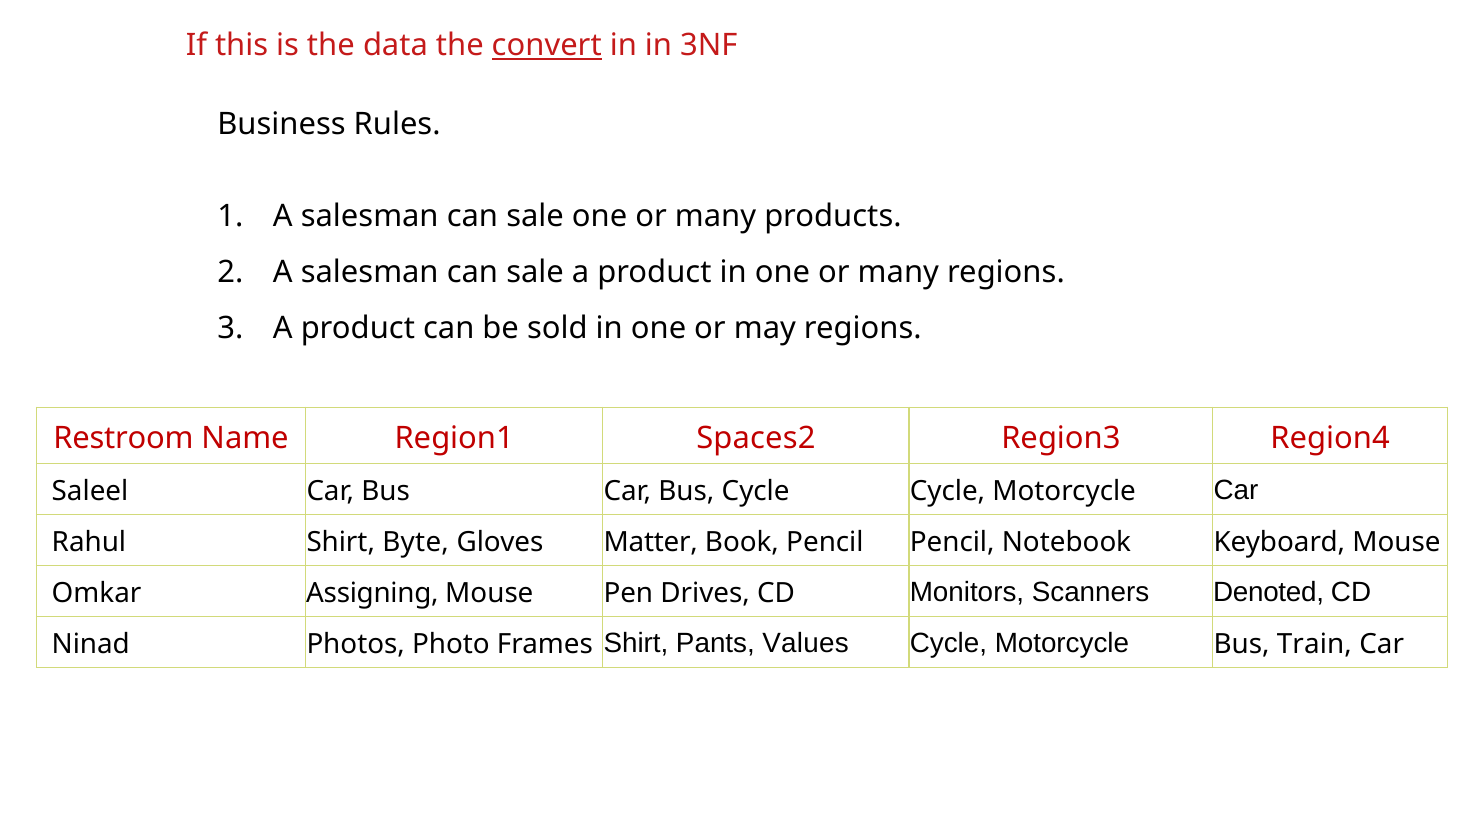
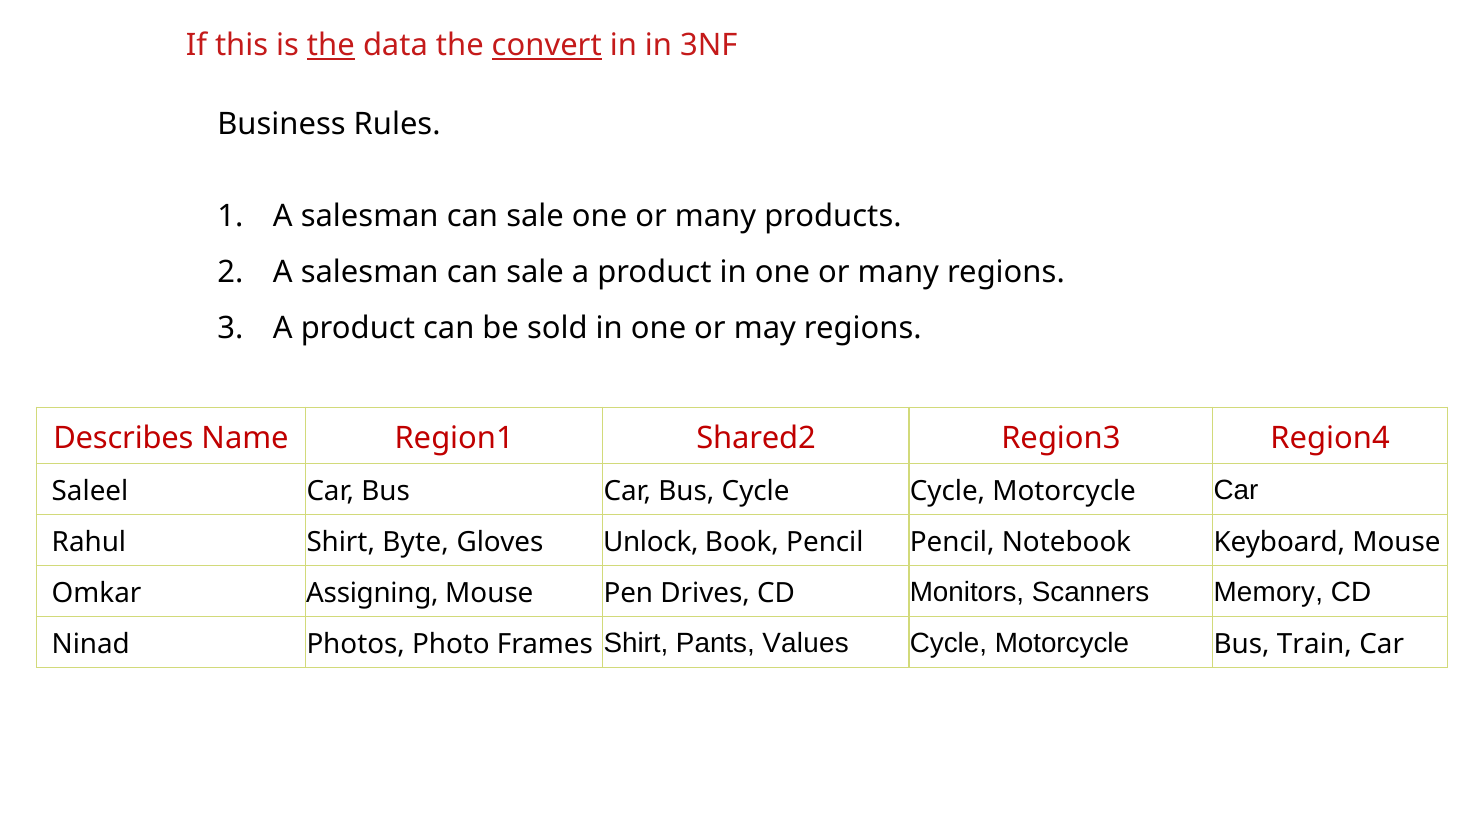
the underline: none -> present (331, 46)
Restroom: Restroom -> Describes (123, 438)
Spaces2: Spaces2 -> Shared2 (756, 438)
Matter: Matter -> Unlock (651, 542)
Denoted: Denoted -> Memory (1268, 592)
